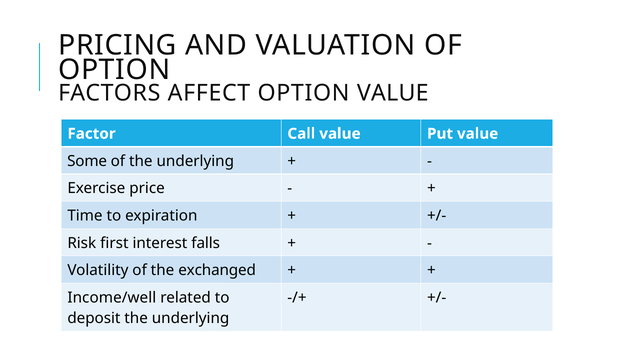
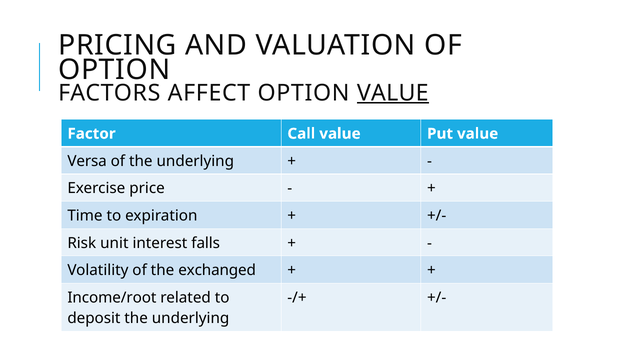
VALUE underline: none -> present (393, 93)
Some: Some -> Versa (87, 161)
first: first -> unit (114, 243)
Income/well: Income/well -> Income/root (112, 297)
